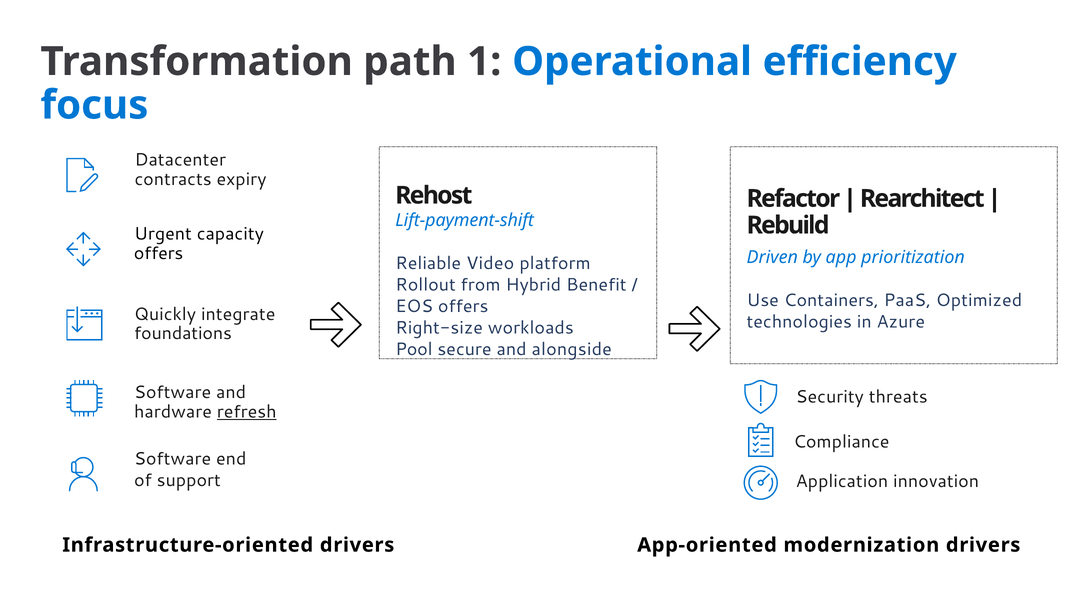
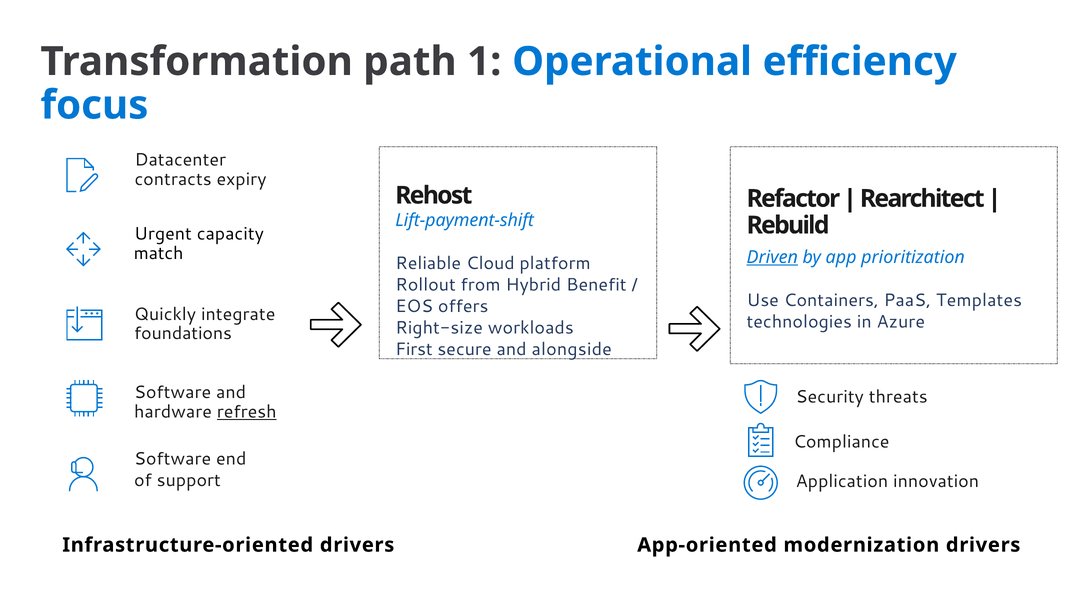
offers: offers -> match (159, 253)
Driven underline: none -> present (772, 257)
Video: Video -> Cloud (490, 264)
Optimized: Optimized -> Templates (979, 300)
Pool: Pool -> First (414, 349)
